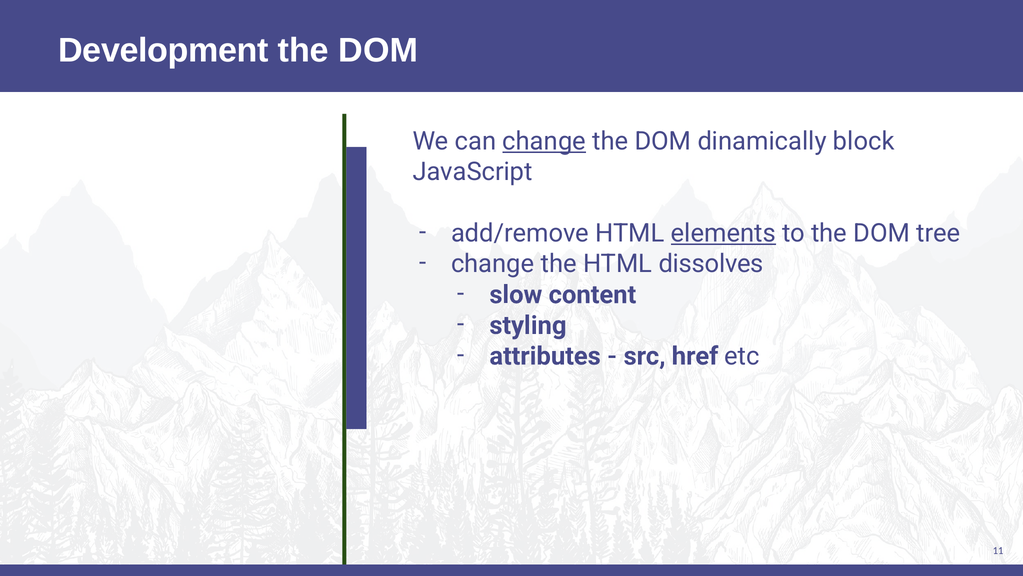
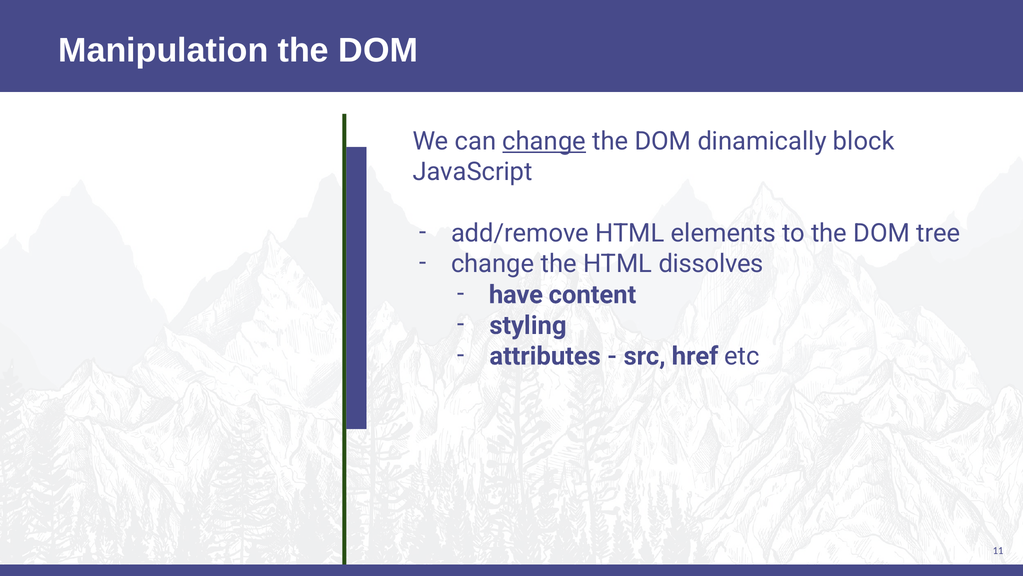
Development: Development -> Manipulation (163, 50)
elements underline: present -> none (723, 233)
slow: slow -> have (516, 294)
